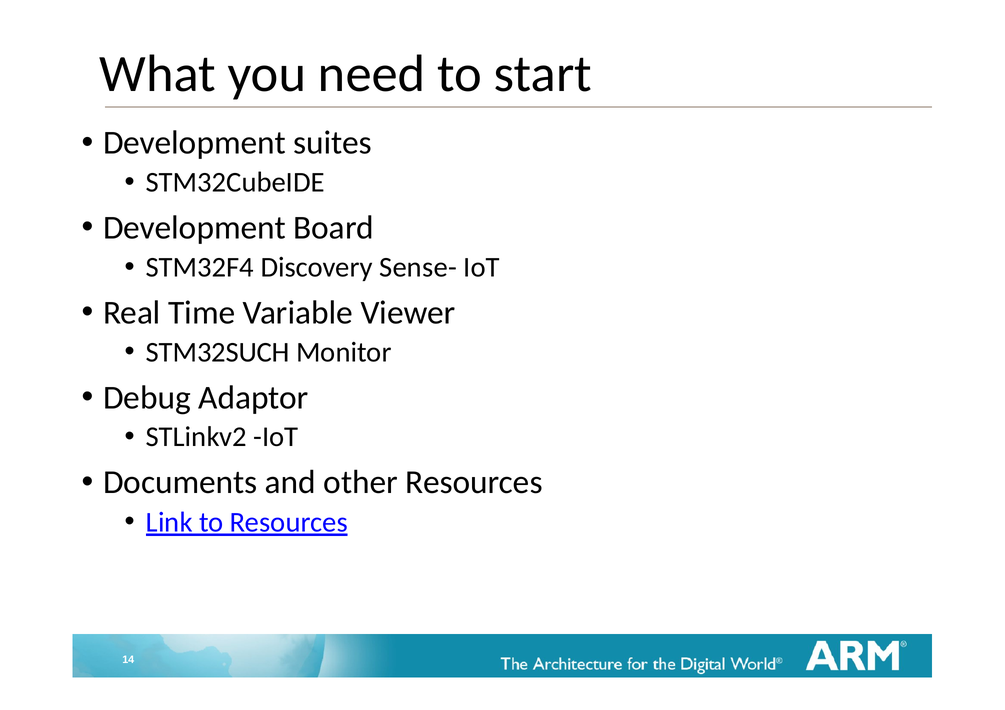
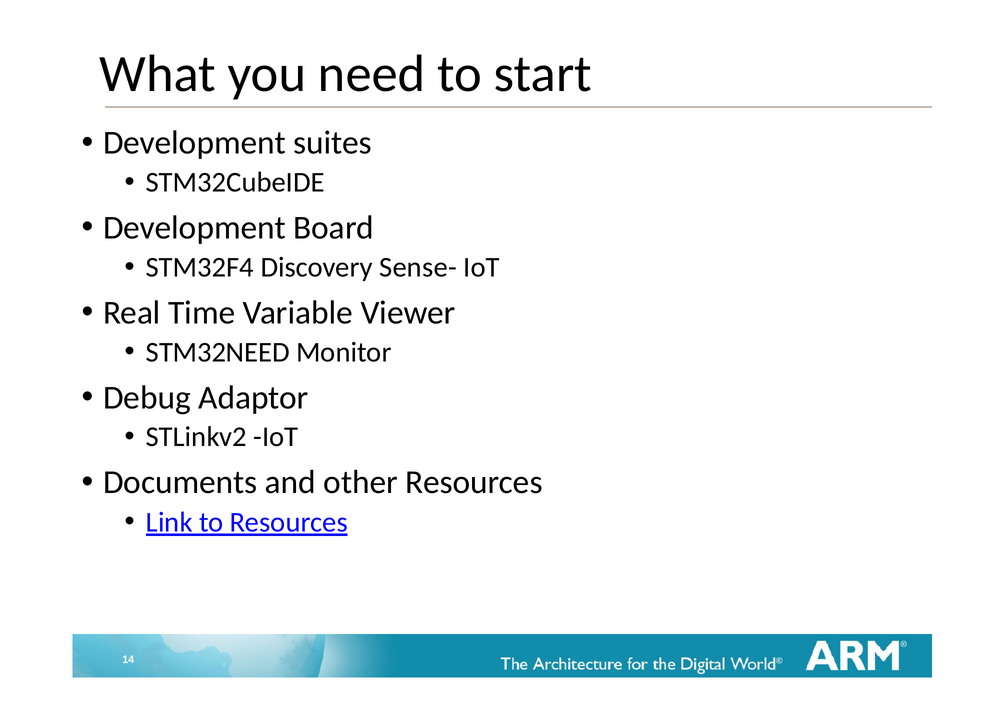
STM32SUCH: STM32SUCH -> STM32NEED (218, 352)
